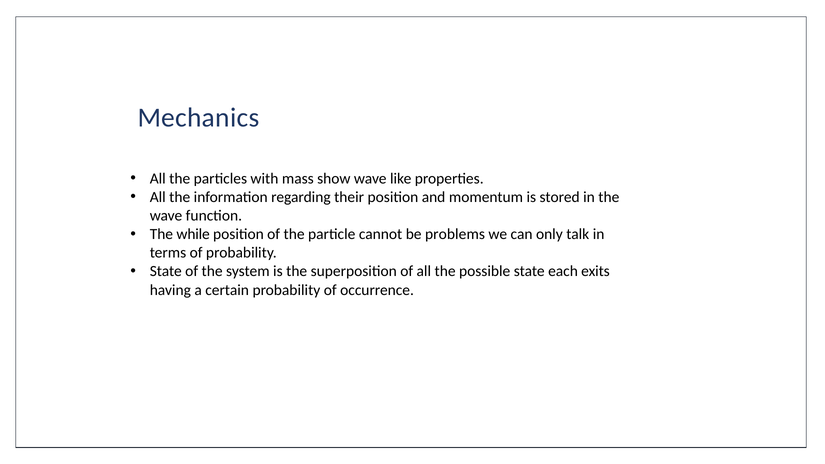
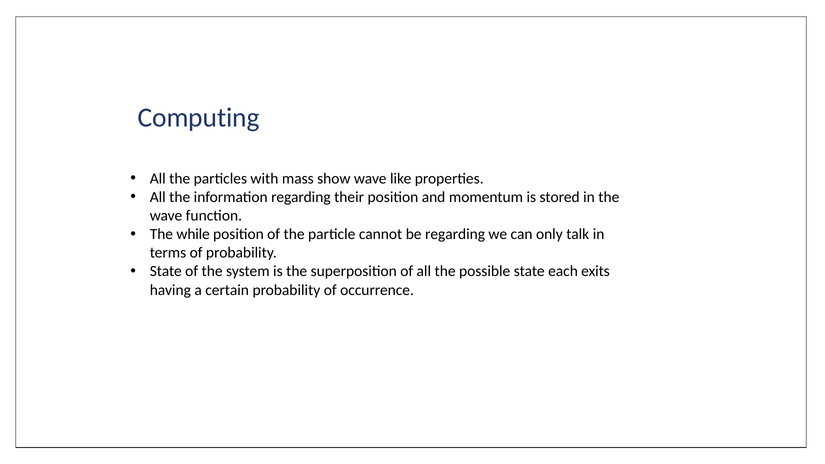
Mechanics: Mechanics -> Computing (199, 118)
be problems: problems -> regarding (455, 234)
